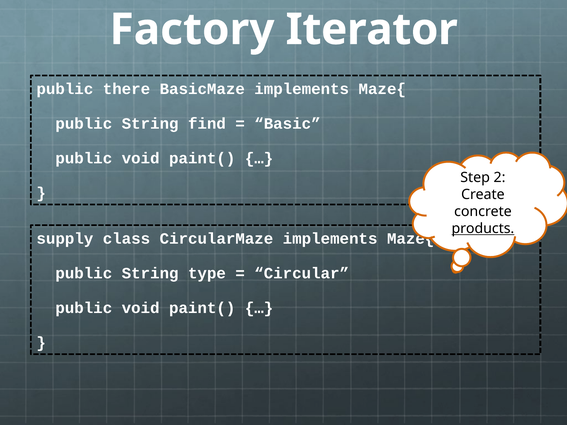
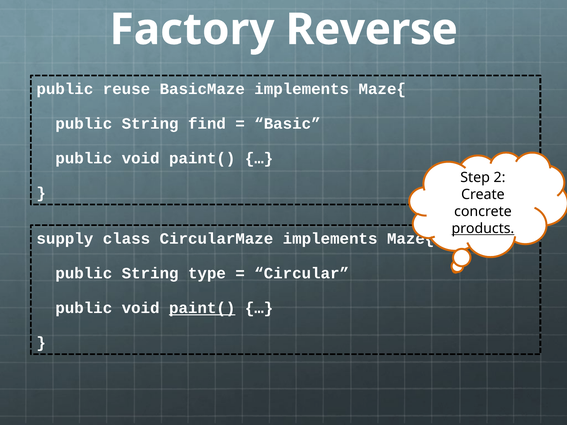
Iterator: Iterator -> Reverse (372, 30)
there: there -> reuse (126, 89)
paint( underline: none -> present (202, 308)
